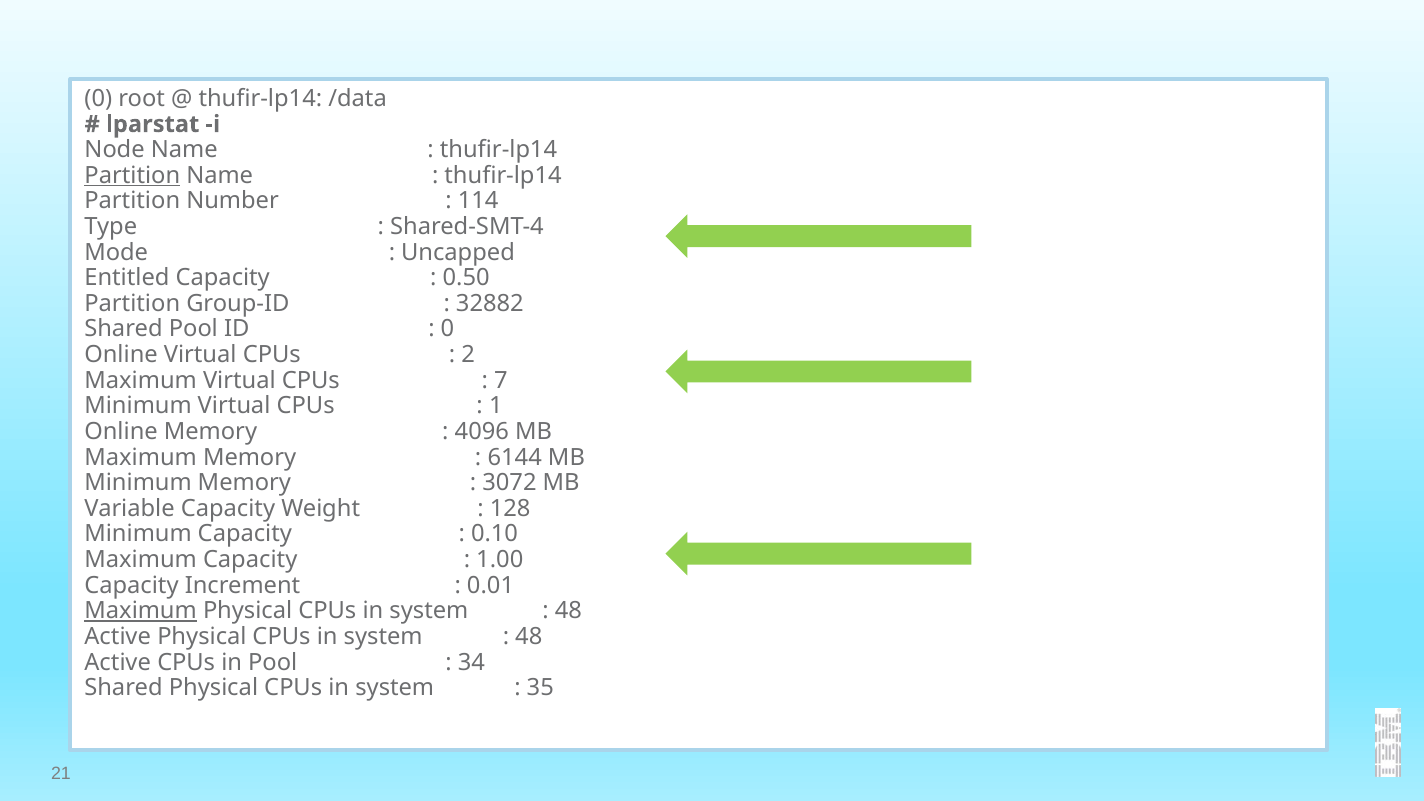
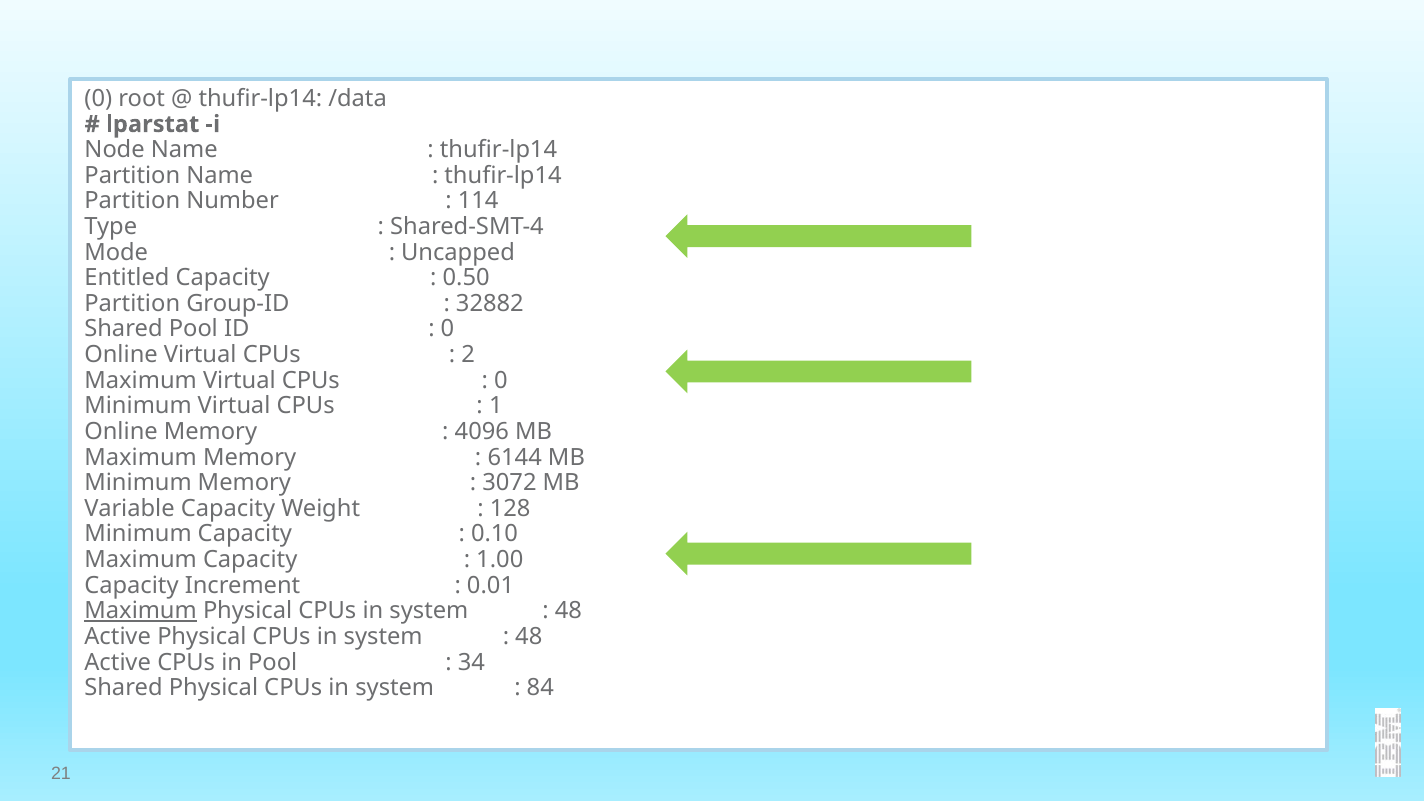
Partition underline: present -> none (132, 175)
7: 7 -> 0 (501, 380)
35: 35 -> 84 (540, 688)
